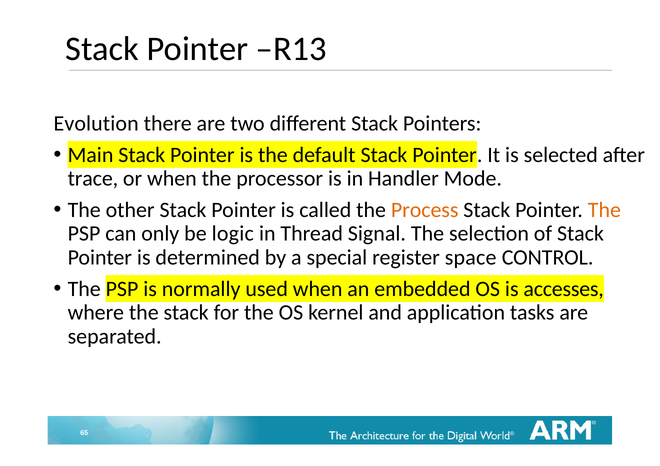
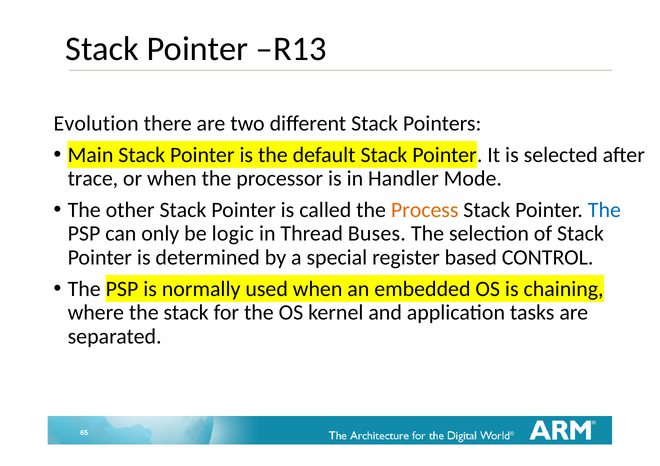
The colour: orange -> blue (604, 210)
Signal: Signal -> Buses (377, 234)
space: space -> based (471, 258)
accesses: accesses -> chaining (564, 289)
